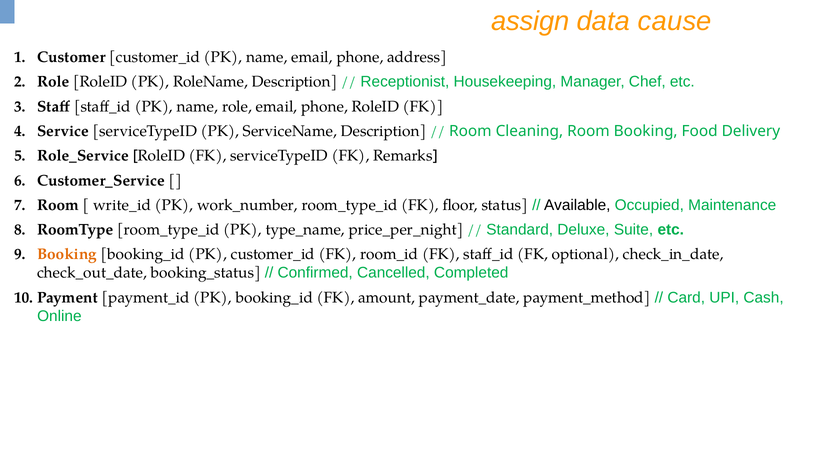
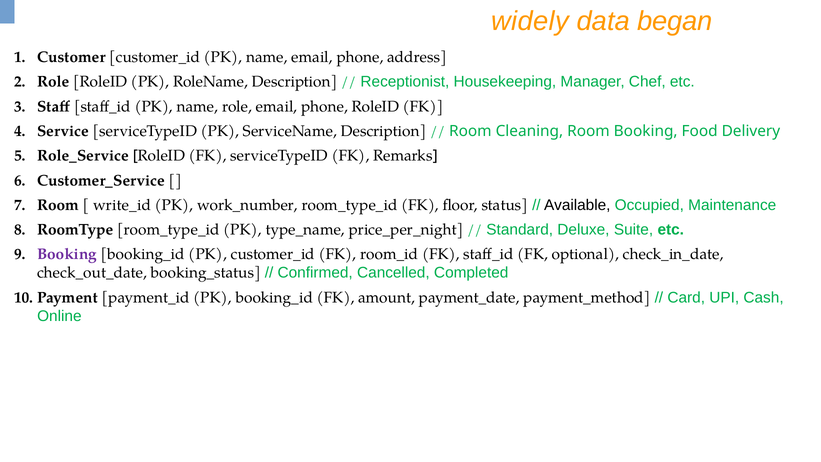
assign: assign -> widely (530, 21)
cause: cause -> began (675, 21)
Booking colour: orange -> purple (67, 254)
